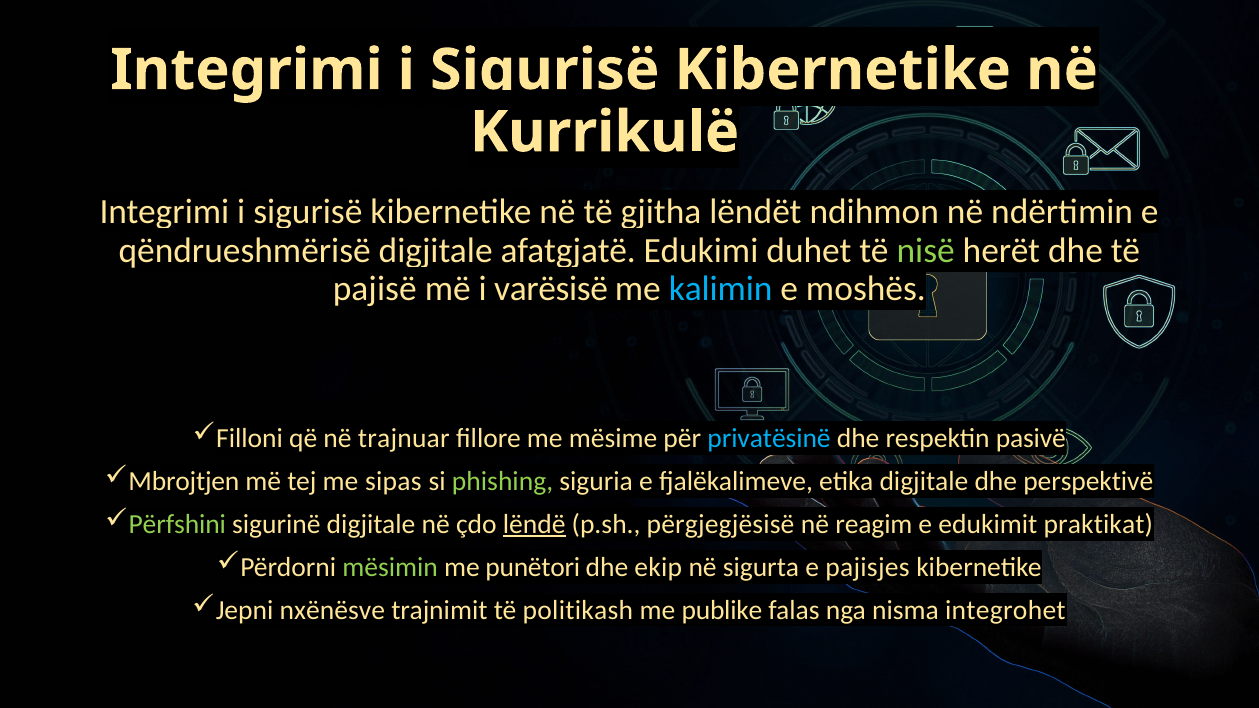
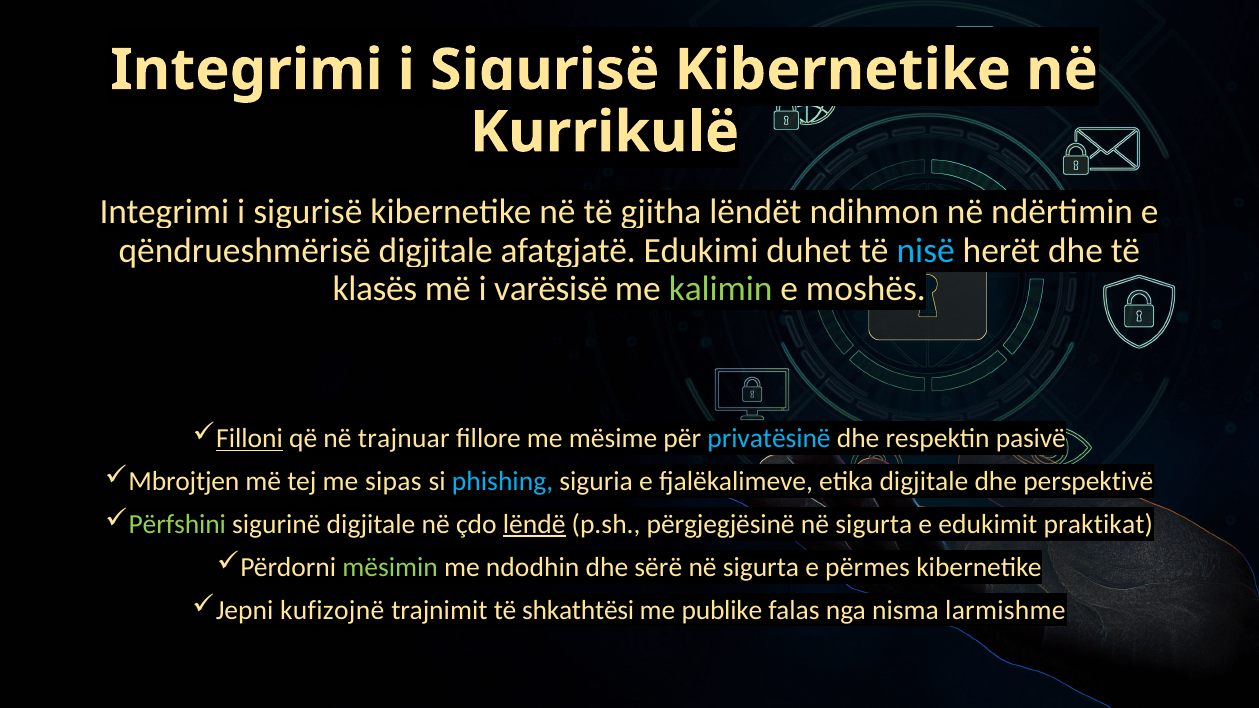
nisë colour: light green -> light blue (926, 250)
pajisë: pajisë -> klasës (375, 289)
kalimin colour: light blue -> light green (721, 289)
Filloni underline: none -> present (250, 439)
phishing colour: light green -> light blue (503, 482)
përgjegjësisë: përgjegjësisë -> përgjegjësinë (721, 524)
reagim: reagim -> sigurta (874, 524)
punëtori: punëtori -> ndodhin (533, 567)
ekip: ekip -> sërë (658, 567)
pajisjes: pajisjes -> përmes (868, 567)
nxënësve: nxënësve -> kufizojnë (332, 610)
politikash: politikash -> shkathtësi (578, 610)
integrohet: integrohet -> larmishme (1005, 610)
